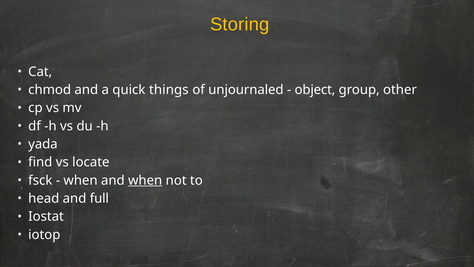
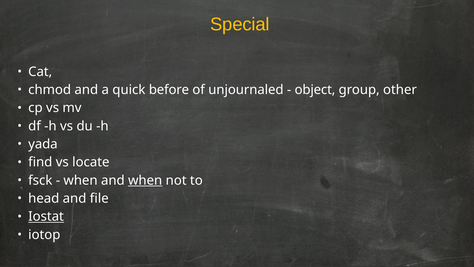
Storing: Storing -> Special (240, 25)
things: things -> before (169, 90)
full: full -> file (99, 198)
Iostat underline: none -> present (46, 216)
